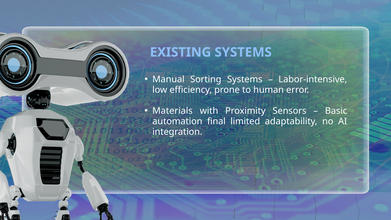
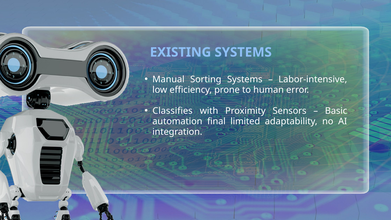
Materials: Materials -> Classifies (173, 111)
